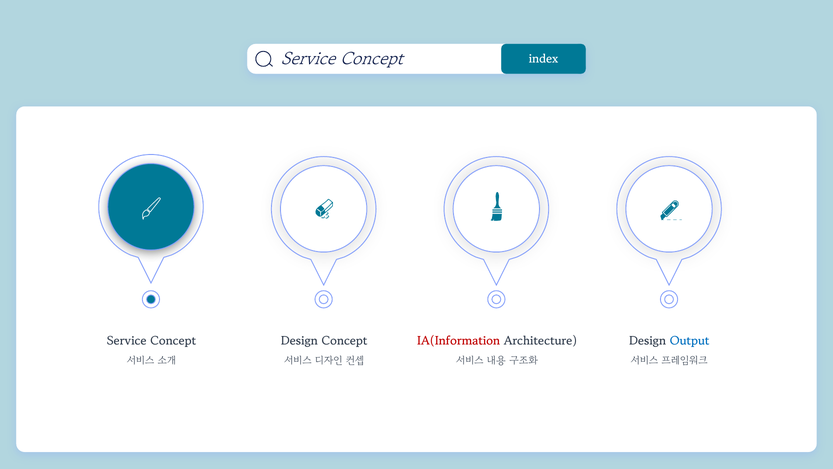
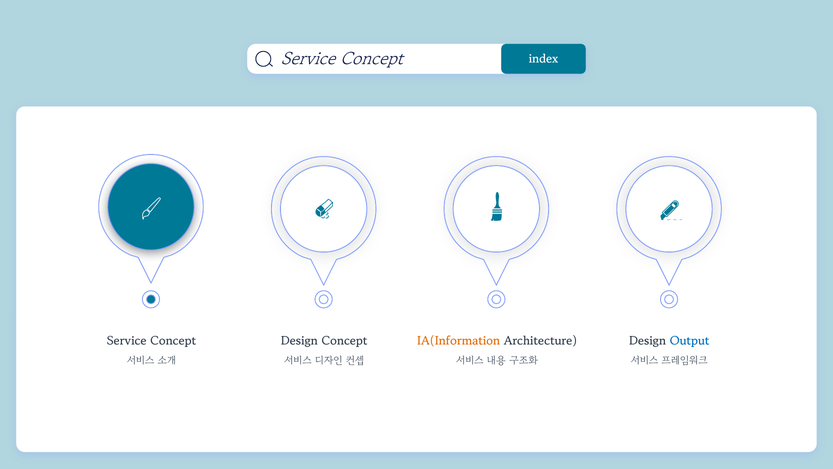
IA(Information colour: red -> orange (459, 342)
